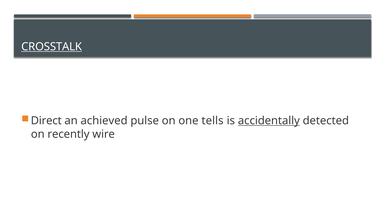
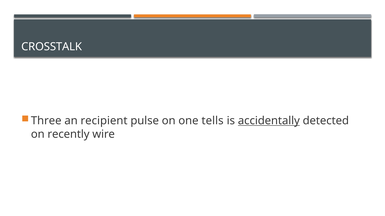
CROSSTALK underline: present -> none (52, 47)
Direct: Direct -> Three (46, 121)
achieved: achieved -> recipient (104, 121)
